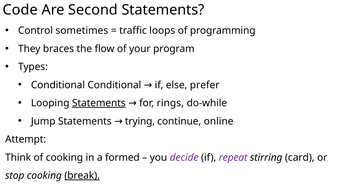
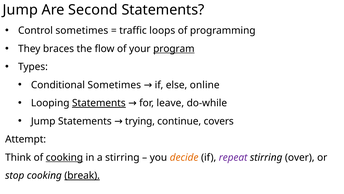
Code: Code -> Jump (20, 10)
program underline: none -> present (174, 49)
Conditional Conditional: Conditional -> Sometimes (114, 85)
prefer: prefer -> online (205, 85)
rings: rings -> leave (170, 103)
online: online -> covers (219, 121)
cooking underline: none -> present (64, 157)
a formed: formed -> stirring (122, 157)
decide colour: purple -> orange (184, 157)
card: card -> over (300, 157)
